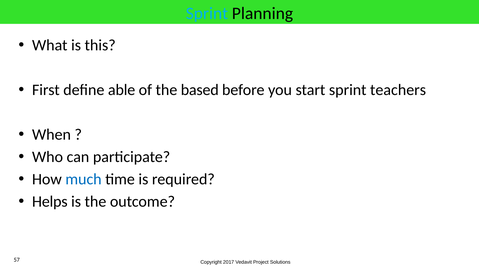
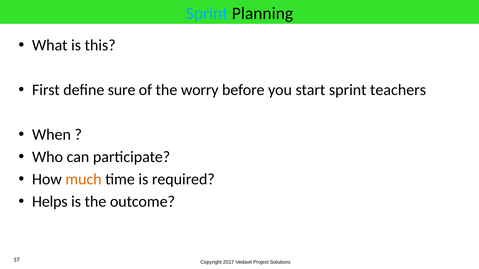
able: able -> sure (122, 90)
based: based -> worry (200, 90)
much colour: blue -> orange (84, 180)
